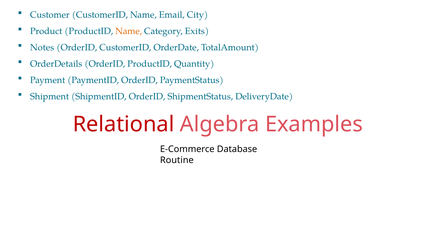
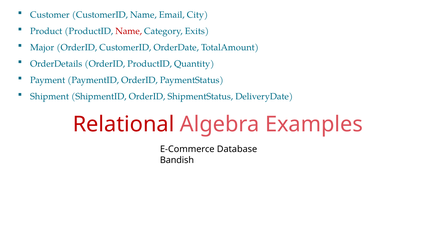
Name colour: orange -> red (129, 31)
Notes: Notes -> Major (42, 47)
Routine: Routine -> Bandish (177, 160)
